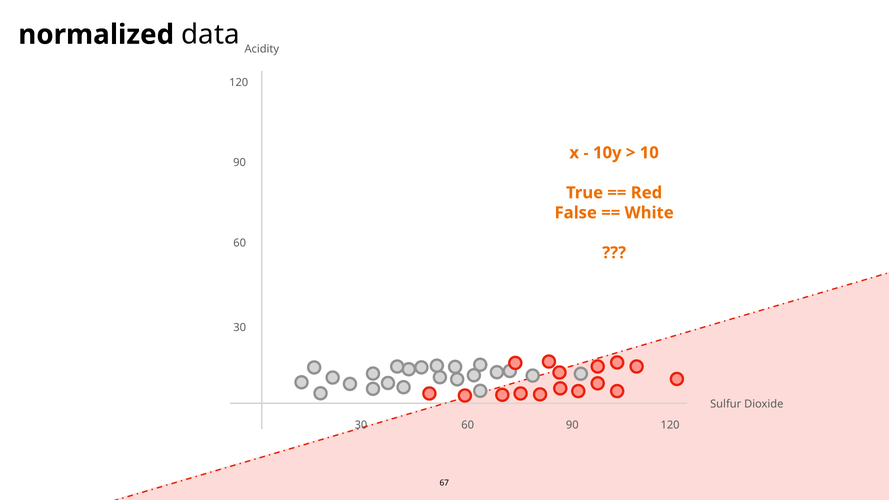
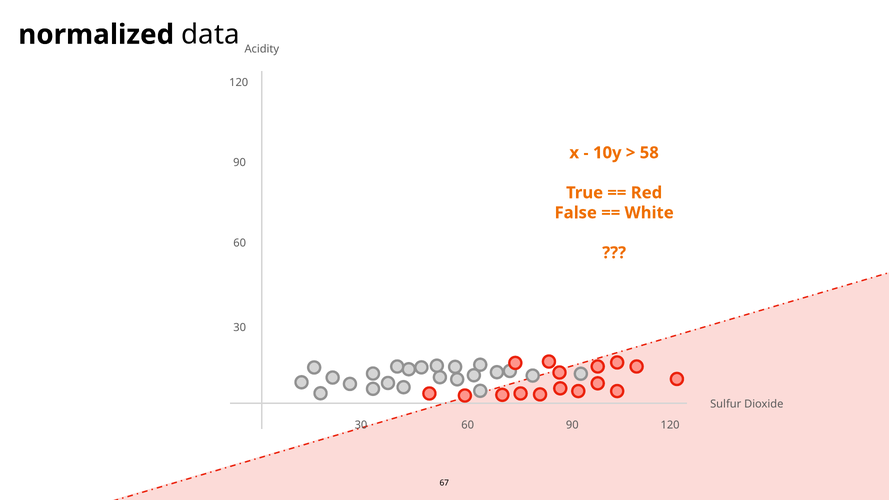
10: 10 -> 58 (649, 153)
